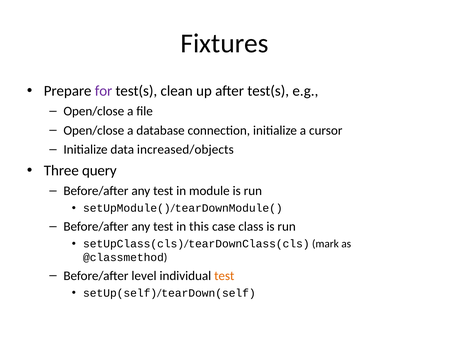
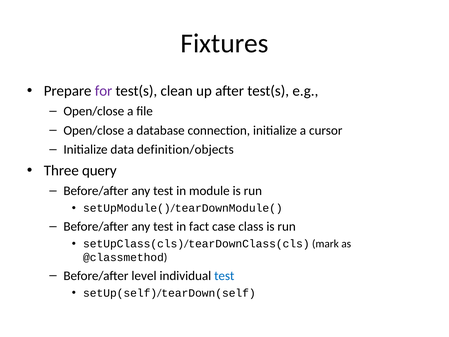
increased/objects: increased/objects -> definition/objects (185, 149)
this: this -> fact (199, 226)
test colour: orange -> blue (224, 275)
